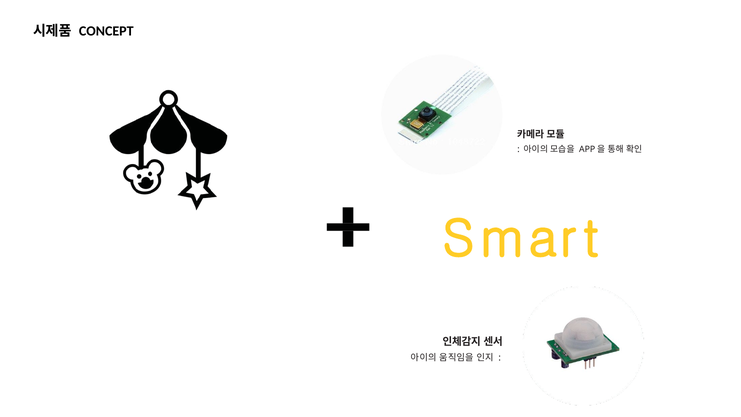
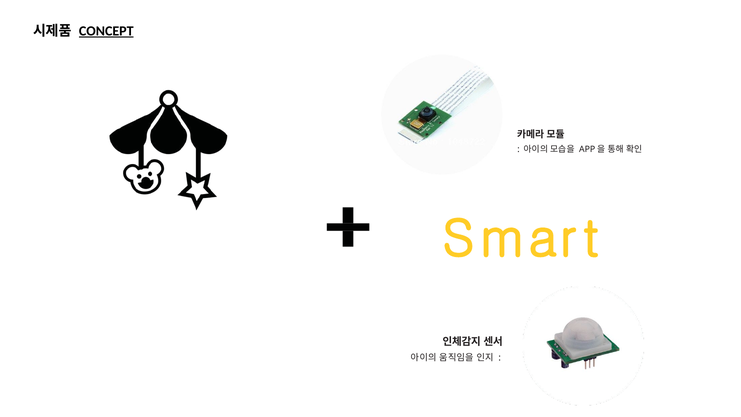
CONCEPT underline: none -> present (106, 31)
